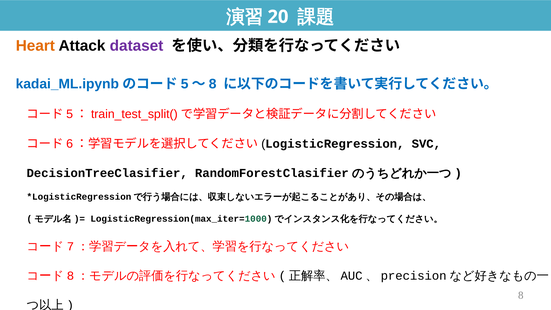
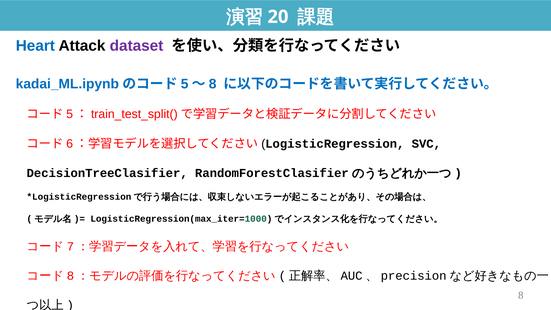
Heart colour: orange -> blue (35, 46)
